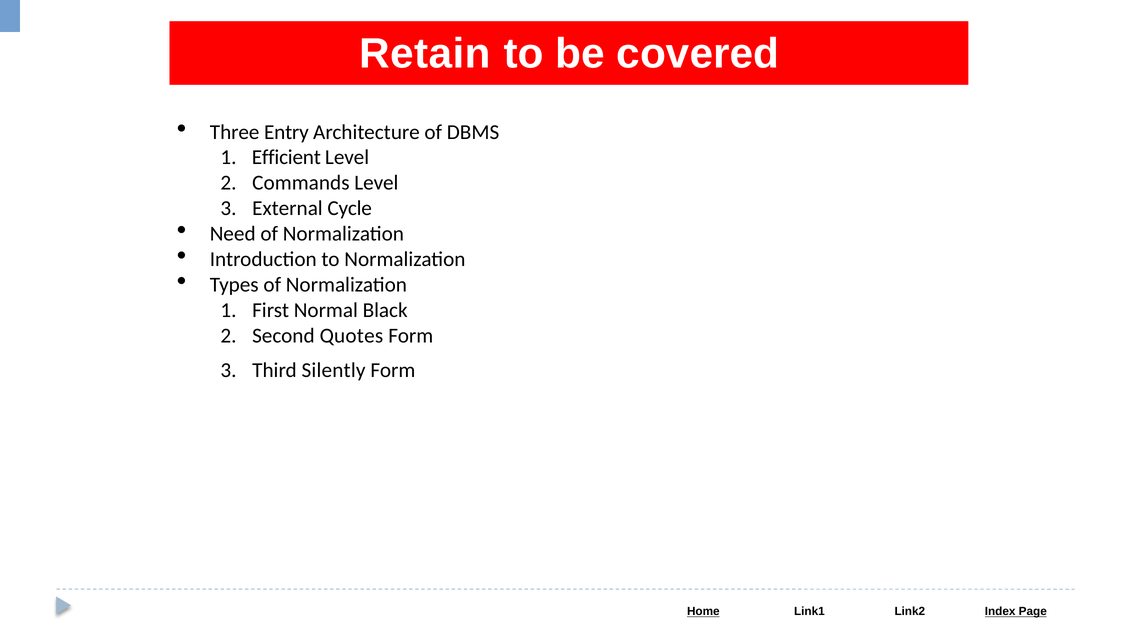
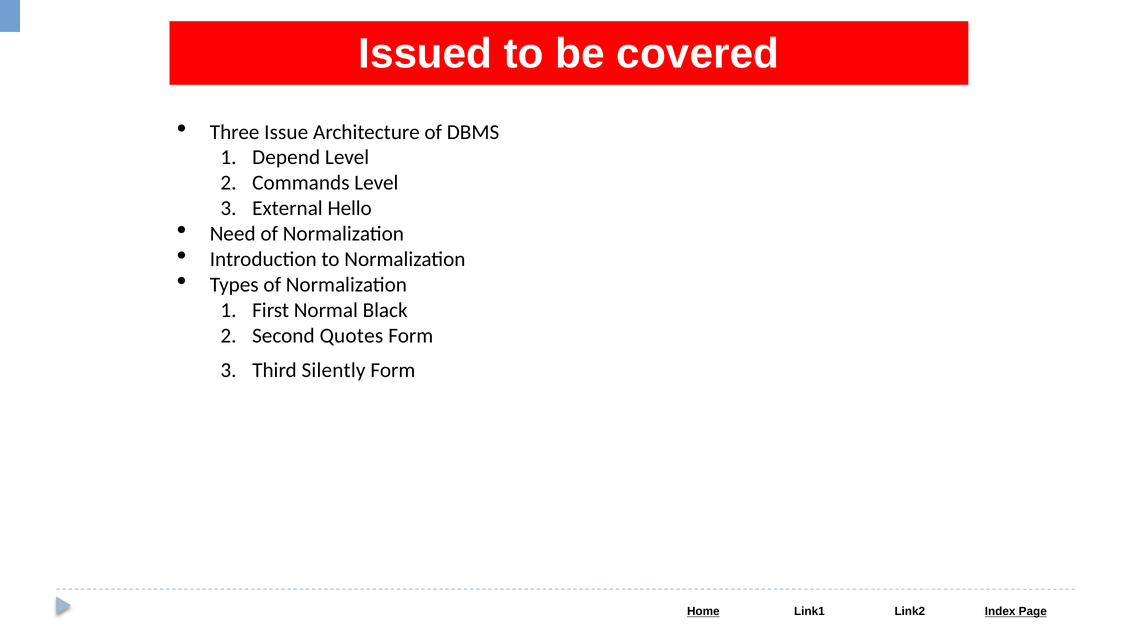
Retain: Retain -> Issued (425, 54)
Entry: Entry -> Issue (286, 132)
Efficient: Efficient -> Depend (286, 158)
Cycle: Cycle -> Hello (350, 208)
